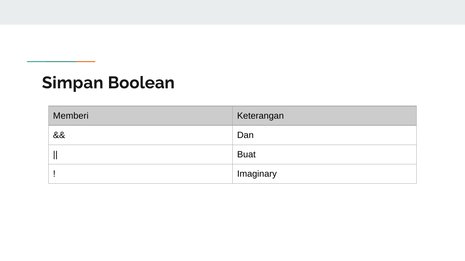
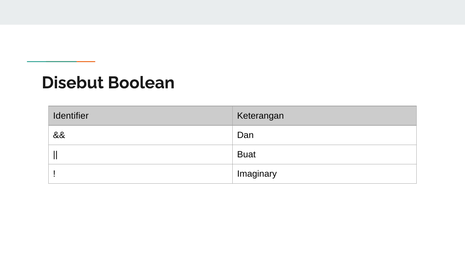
Simpan: Simpan -> Disebut (73, 83)
Memberi: Memberi -> Identifier (71, 116)
